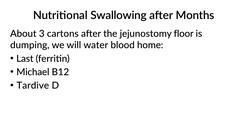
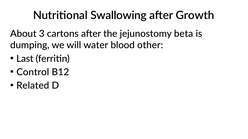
Months: Months -> Growth (195, 15)
floor: floor -> beta (184, 34)
home: home -> other (150, 45)
Michael: Michael -> Control (33, 72)
Tardive: Tardive -> Related (33, 86)
